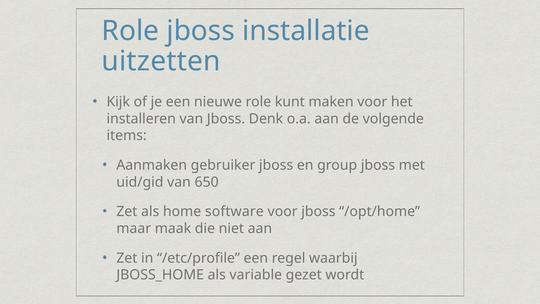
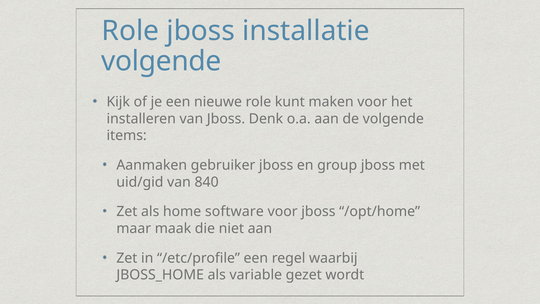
uitzetten: uitzetten -> volgende (161, 61)
650: 650 -> 840 (207, 182)
